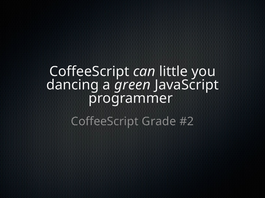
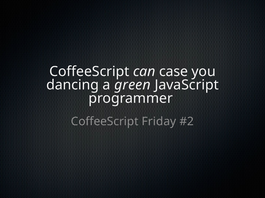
little: little -> case (174, 72)
Grade: Grade -> Friday (159, 122)
